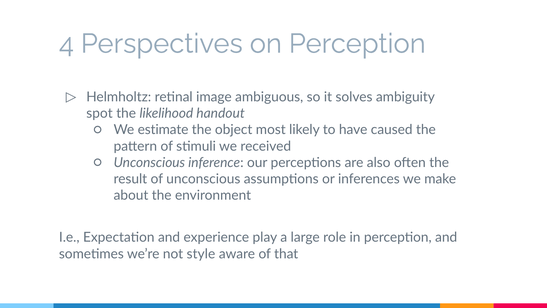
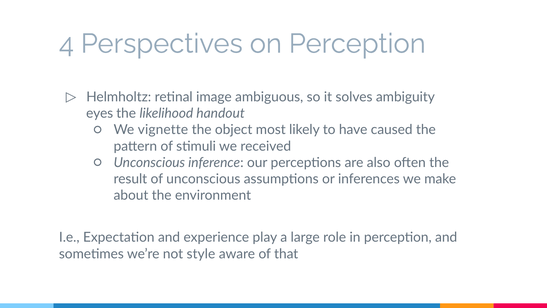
spot: spot -> eyes (100, 113)
estimate: estimate -> vignette (163, 130)
